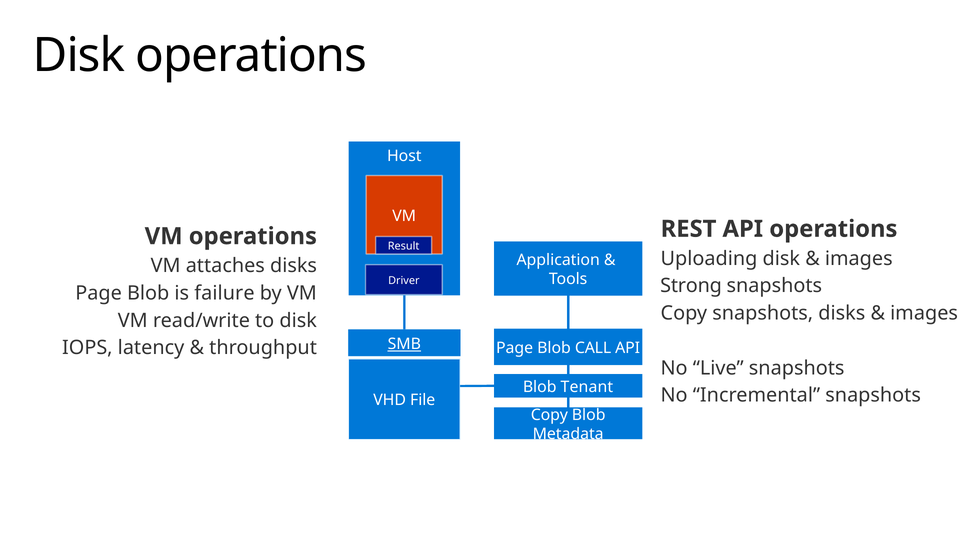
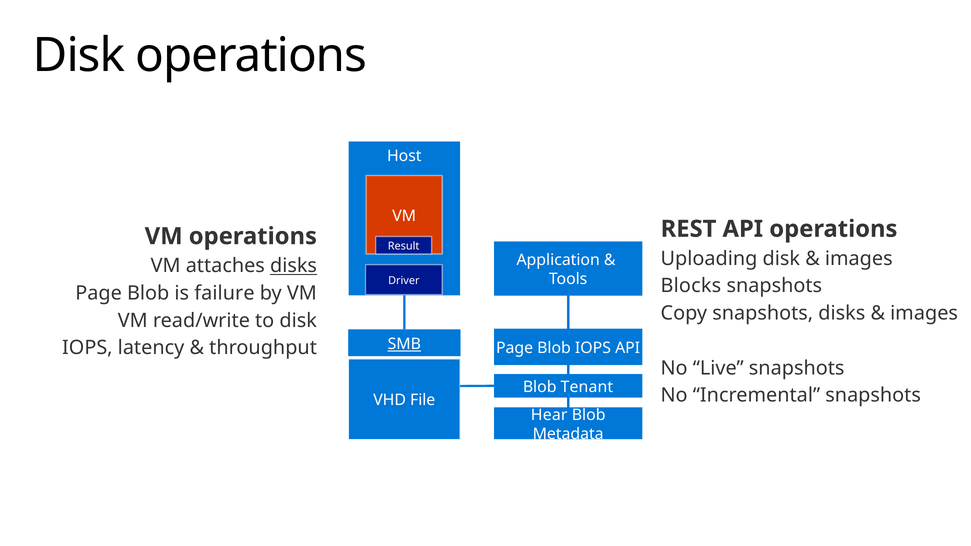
disks underline: none -> present (294, 266)
Strong: Strong -> Blocks (691, 286)
Blob CALL: CALL -> IOPS (593, 348)
Copy: Copy -> Hear (549, 415)
